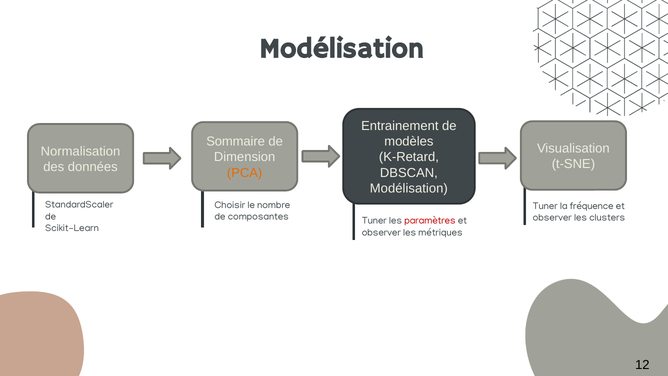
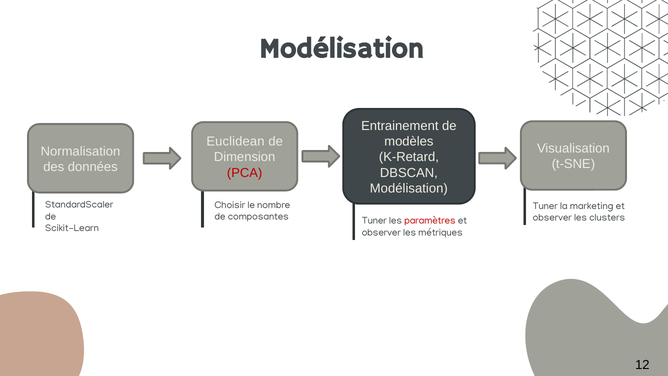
Sommaire: Sommaire -> Euclidean (235, 141)
PCA colour: orange -> red (245, 173)
fréquence: fréquence -> marketing (592, 206)
